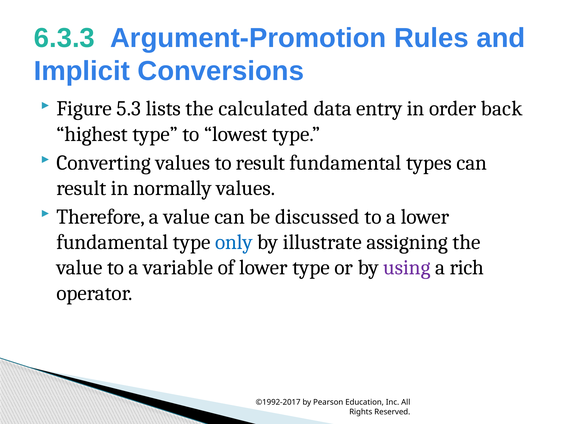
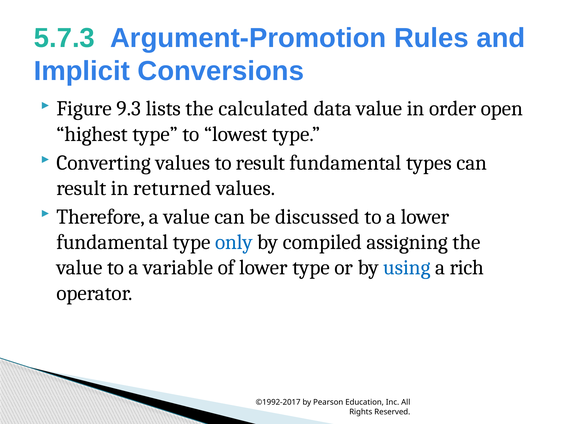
6.3.3: 6.3.3 -> 5.7.3 (64, 38)
5.3: 5.3 -> 9.3 (129, 109)
data entry: entry -> value (379, 109)
back: back -> open (502, 109)
normally: normally -> returned (172, 188)
illustrate: illustrate -> compiled (322, 242)
using colour: purple -> blue (407, 267)
